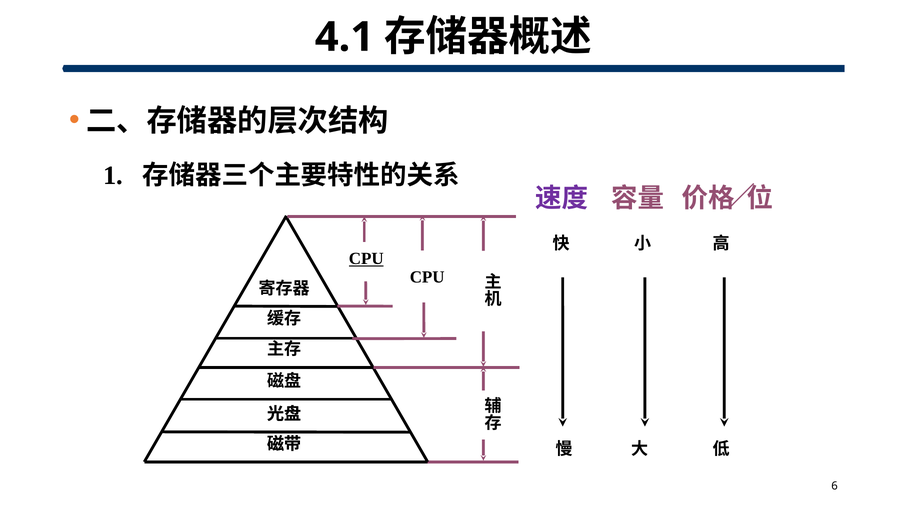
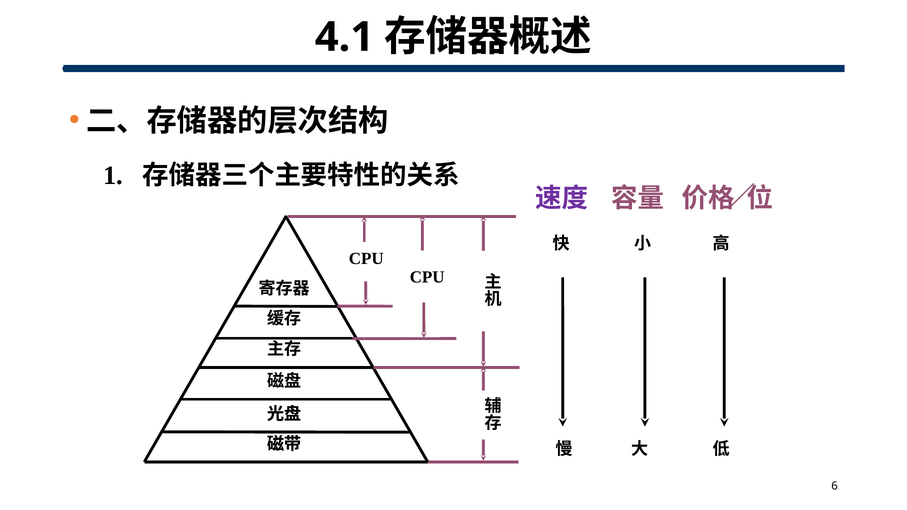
CPU underline: present -> none (366, 259)
